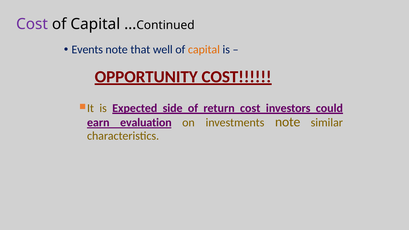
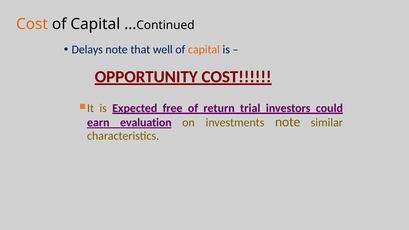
Cost colour: purple -> orange (32, 24)
Events: Events -> Delays (87, 50)
side: side -> free (173, 108)
return cost: cost -> trial (250, 108)
